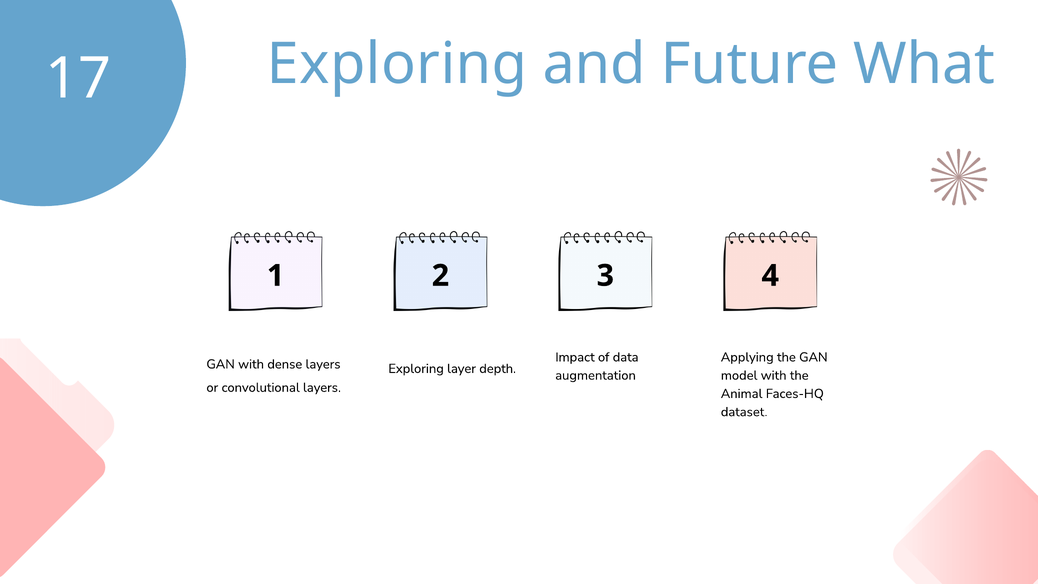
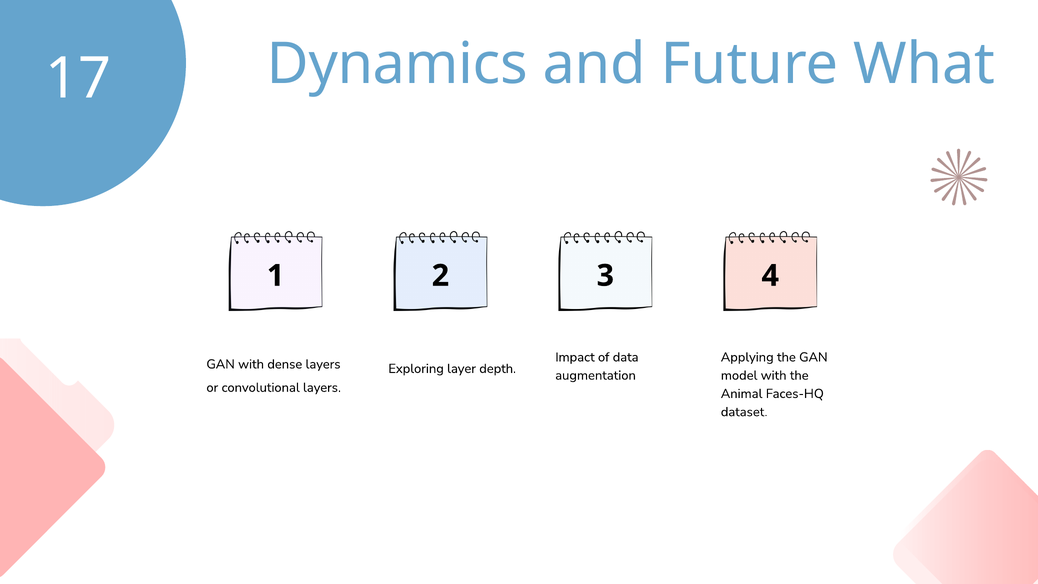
Exploring: Exploring -> Dynamics (397, 64)
